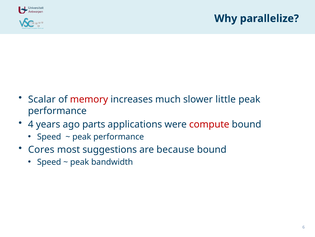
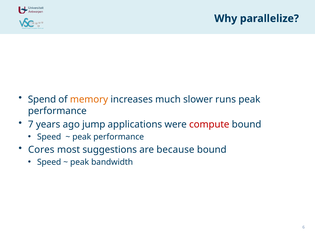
Scalar: Scalar -> Spend (42, 99)
memory colour: red -> orange (89, 99)
little: little -> runs (226, 99)
4: 4 -> 7 (31, 124)
parts: parts -> jump (94, 124)
